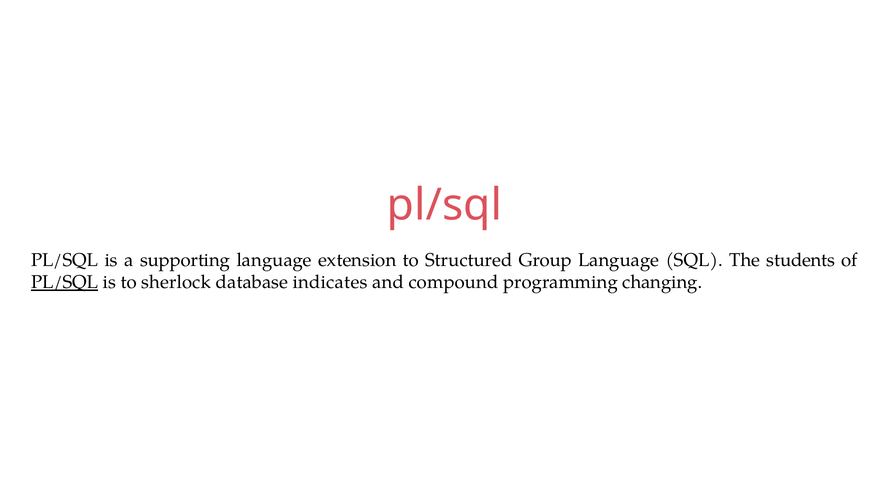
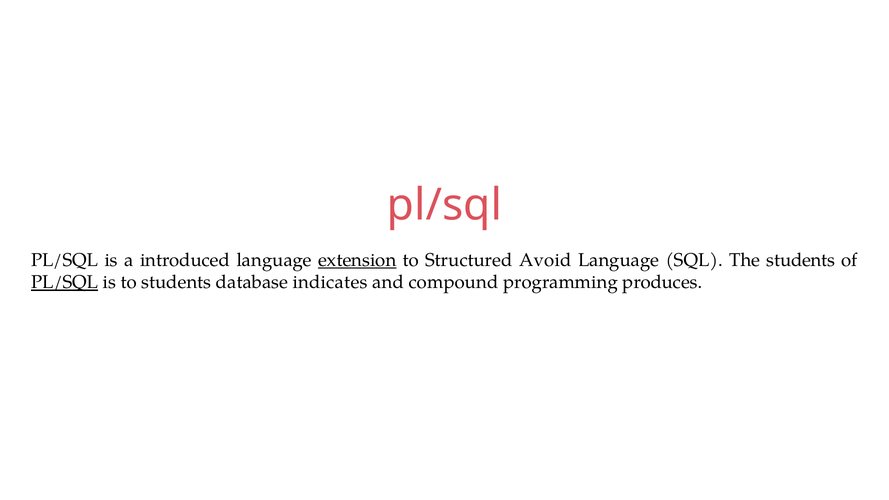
supporting: supporting -> introduced (185, 260)
extension underline: none -> present (357, 260)
Group: Group -> Avoid (545, 260)
to sherlock: sherlock -> students (176, 282)
changing: changing -> produces (662, 282)
